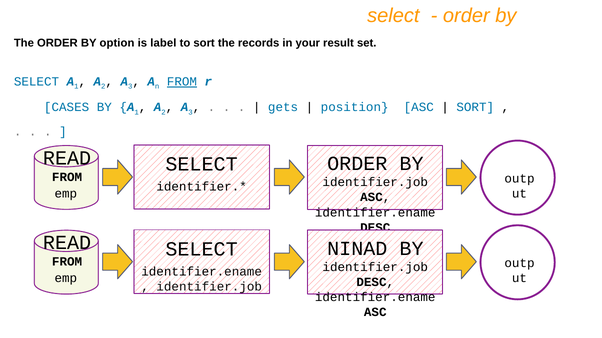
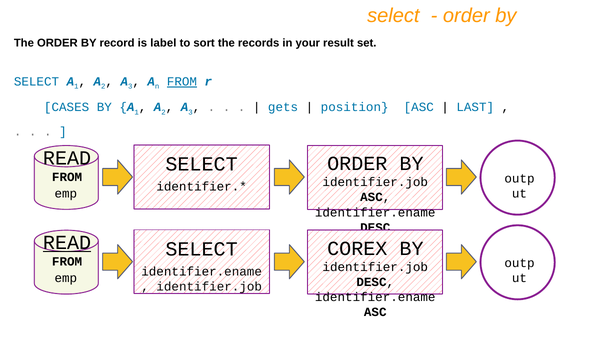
option: option -> record (117, 43)
SORT: SORT -> LAST (475, 107)
READ underline: none -> present (67, 243)
NINAD: NINAD -> COREX (357, 249)
